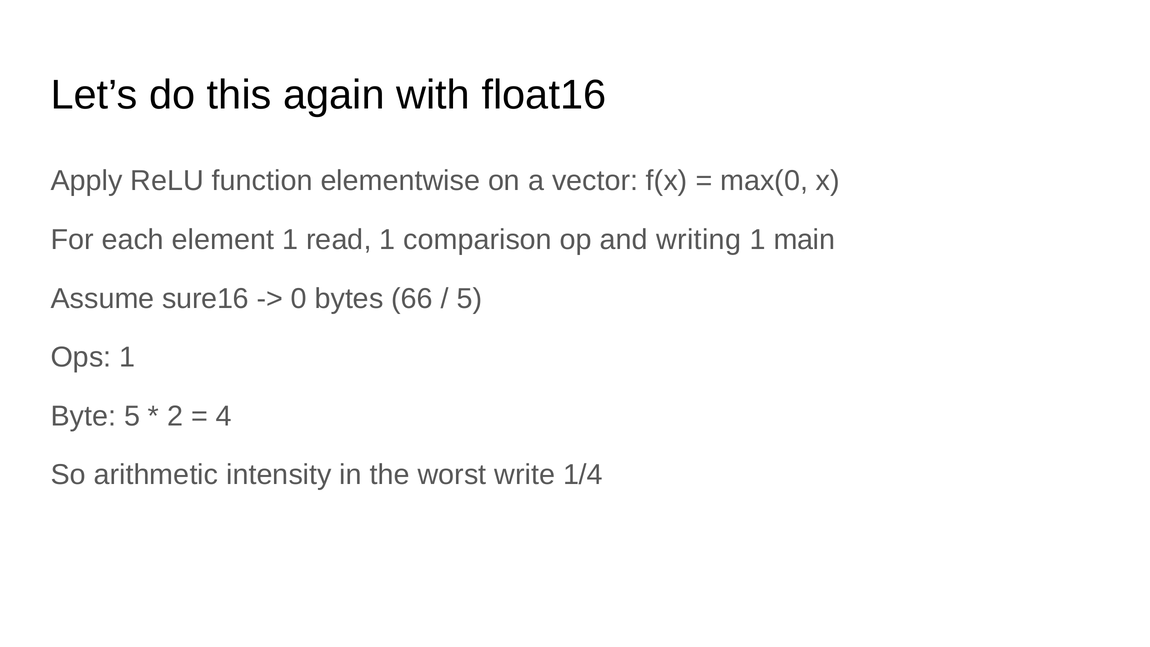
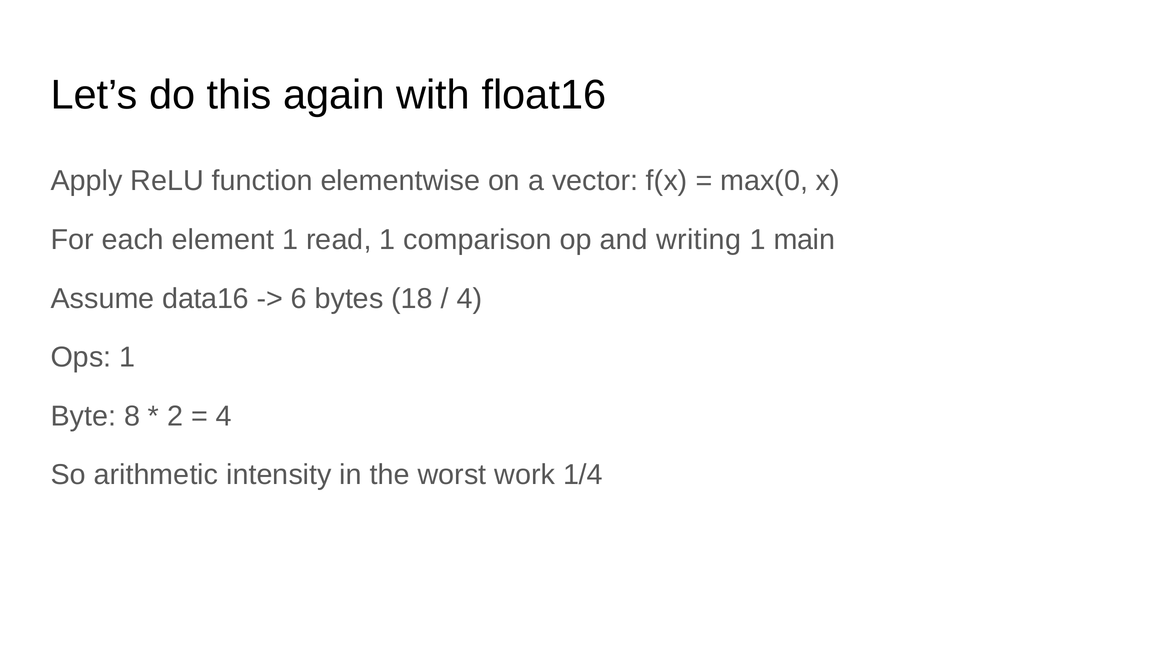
sure16: sure16 -> data16 (206, 298)
0: 0 -> 6 (299, 298)
66: 66 -> 18 (412, 298)
5: 5 -> 4 (470, 298)
Byte 5: 5 -> 8 (132, 416)
write: write -> work (525, 475)
